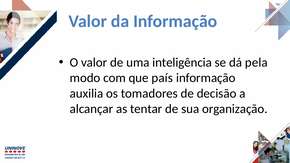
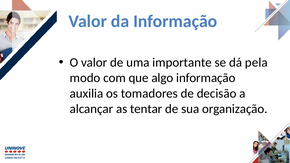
inteligência: inteligência -> importante (182, 63)
país: país -> algo (162, 78)
